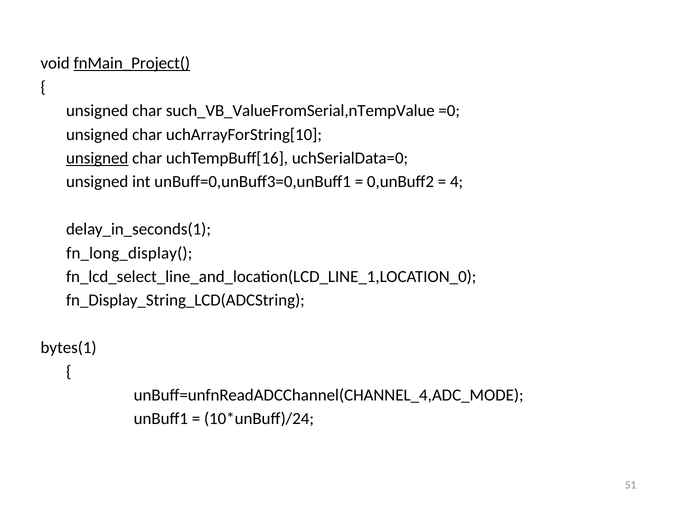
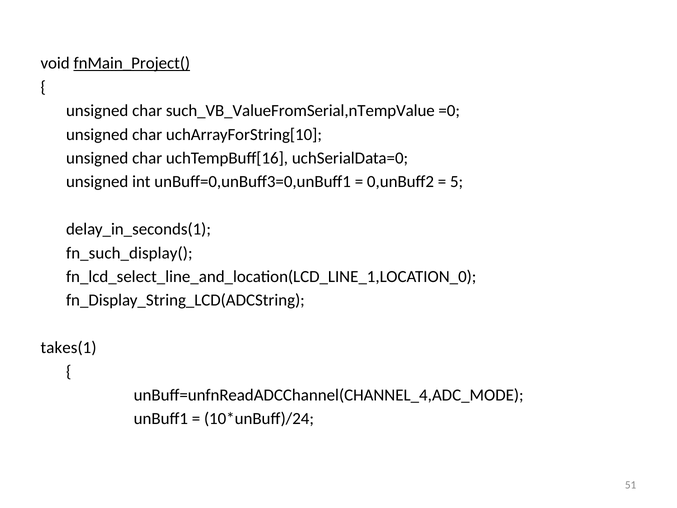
unsigned underline: present -> none (97, 158)
4: 4 -> 5 (457, 182)
fn_long_display(: fn_long_display( -> fn_such_display( (129, 253)
bytes(1: bytes(1 -> takes(1 (69, 348)
